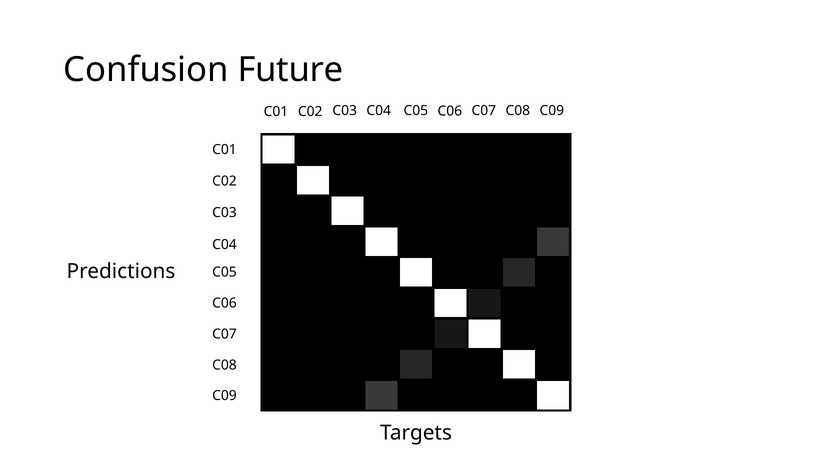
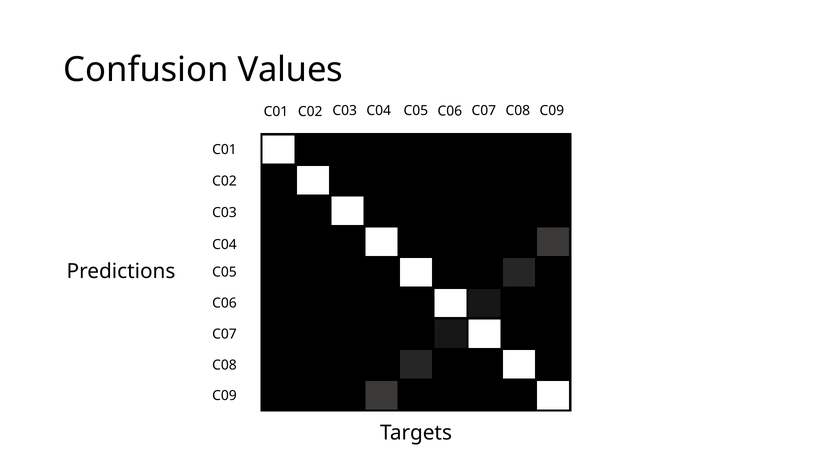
Future: Future -> Values (290, 70)
